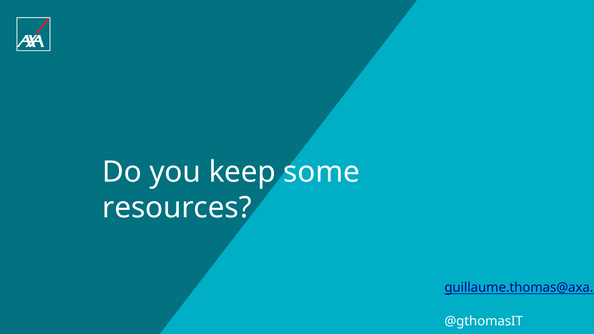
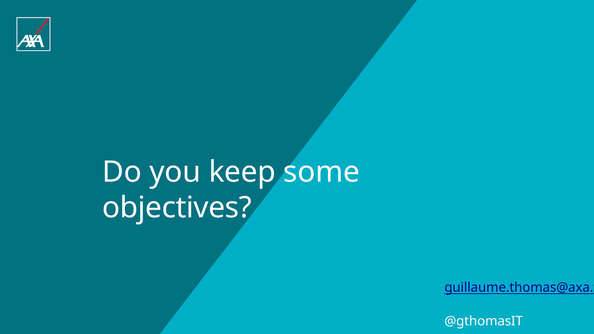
resources: resources -> objectives (177, 208)
